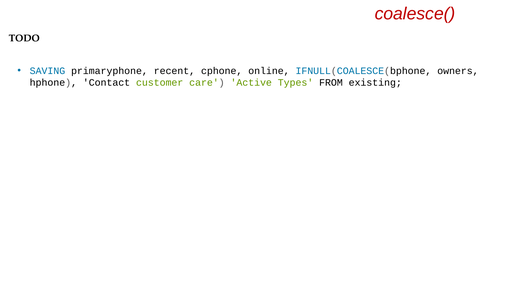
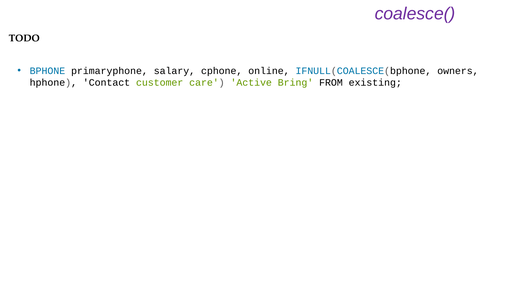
coalesce( colour: red -> purple (415, 14)
SAVING: SAVING -> BPHONE (47, 71)
recent: recent -> salary (174, 71)
Types: Types -> Bring (296, 83)
